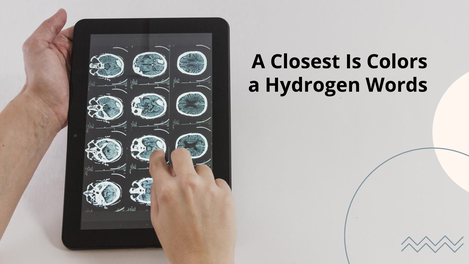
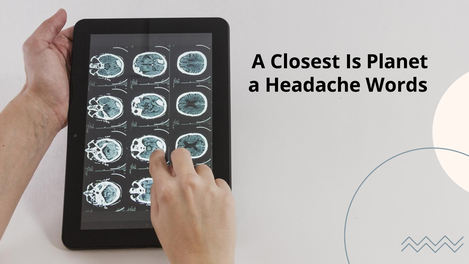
Colors: Colors -> Planet (397, 62)
Hydrogen: Hydrogen -> Headache (313, 85)
